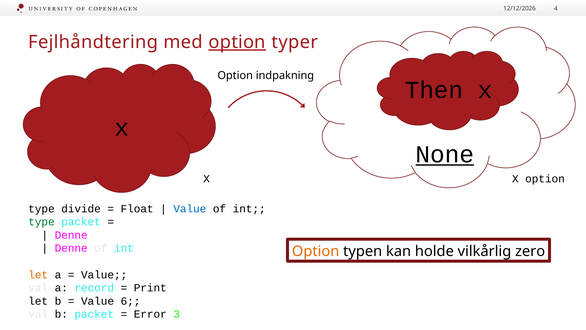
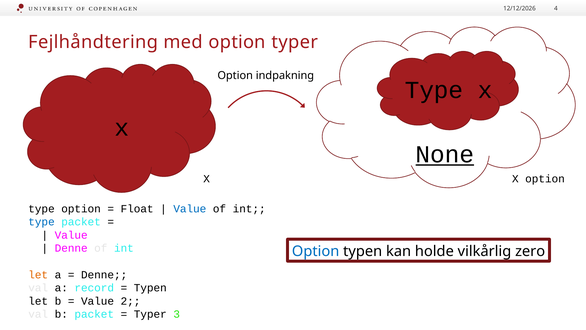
option underline: present -> none (237, 42)
Then: Then -> Type (434, 90)
type divide: divide -> option (81, 208)
type colour: green -> blue (41, 222)
Denne: Denne -> Value (71, 235)
Option colour: orange -> blue (316, 251)
Value: Value -> Denne (104, 274)
Print: Print -> Typen (150, 288)
6: 6 -> 2 (130, 301)
Error: Error -> Typer (150, 314)
